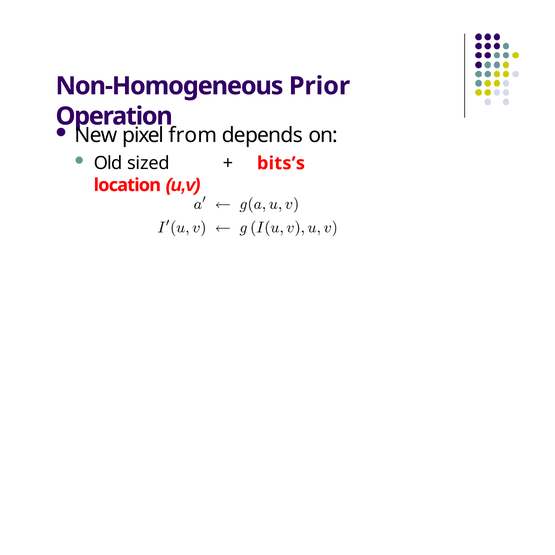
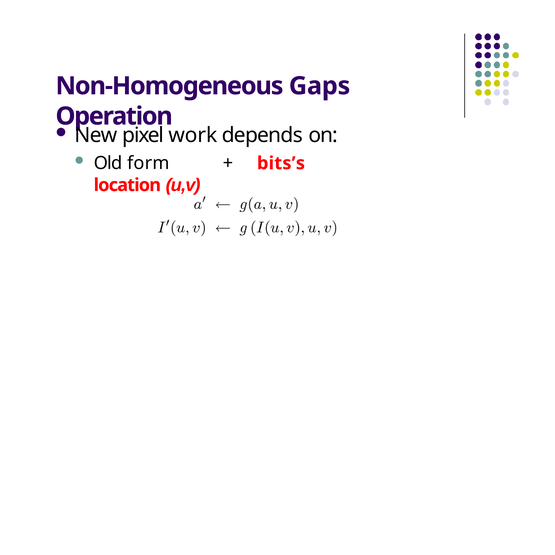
Prior: Prior -> Gaps (320, 86)
from: from -> work (193, 135)
sized: sized -> form (148, 163)
